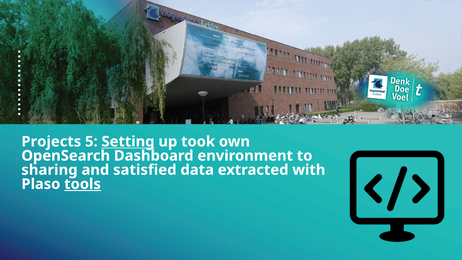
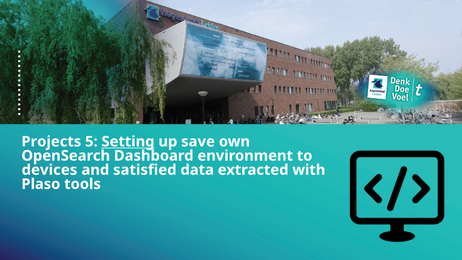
took: took -> save (198, 142)
sharing: sharing -> devices (49, 170)
tools underline: present -> none (83, 184)
